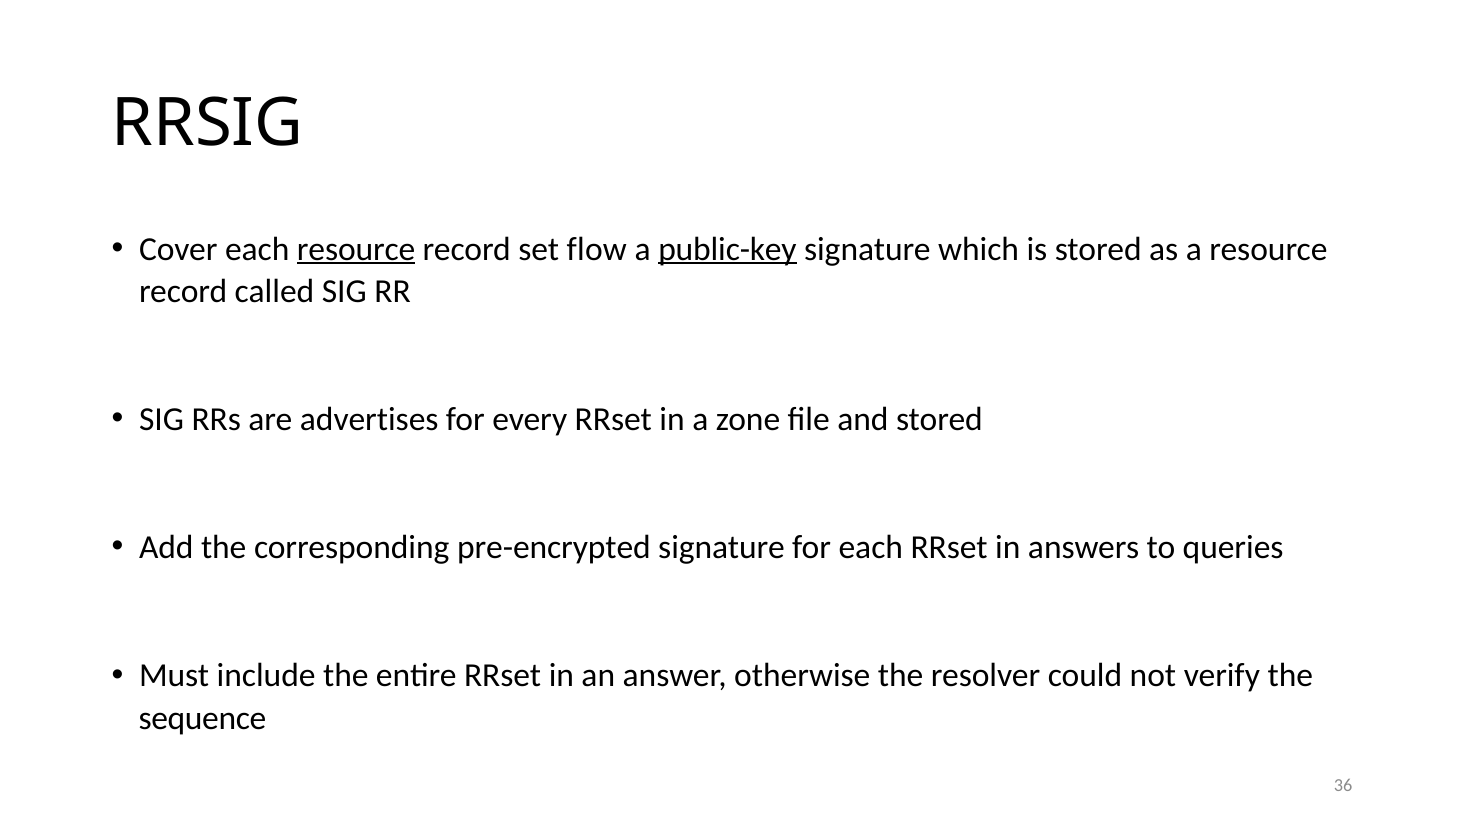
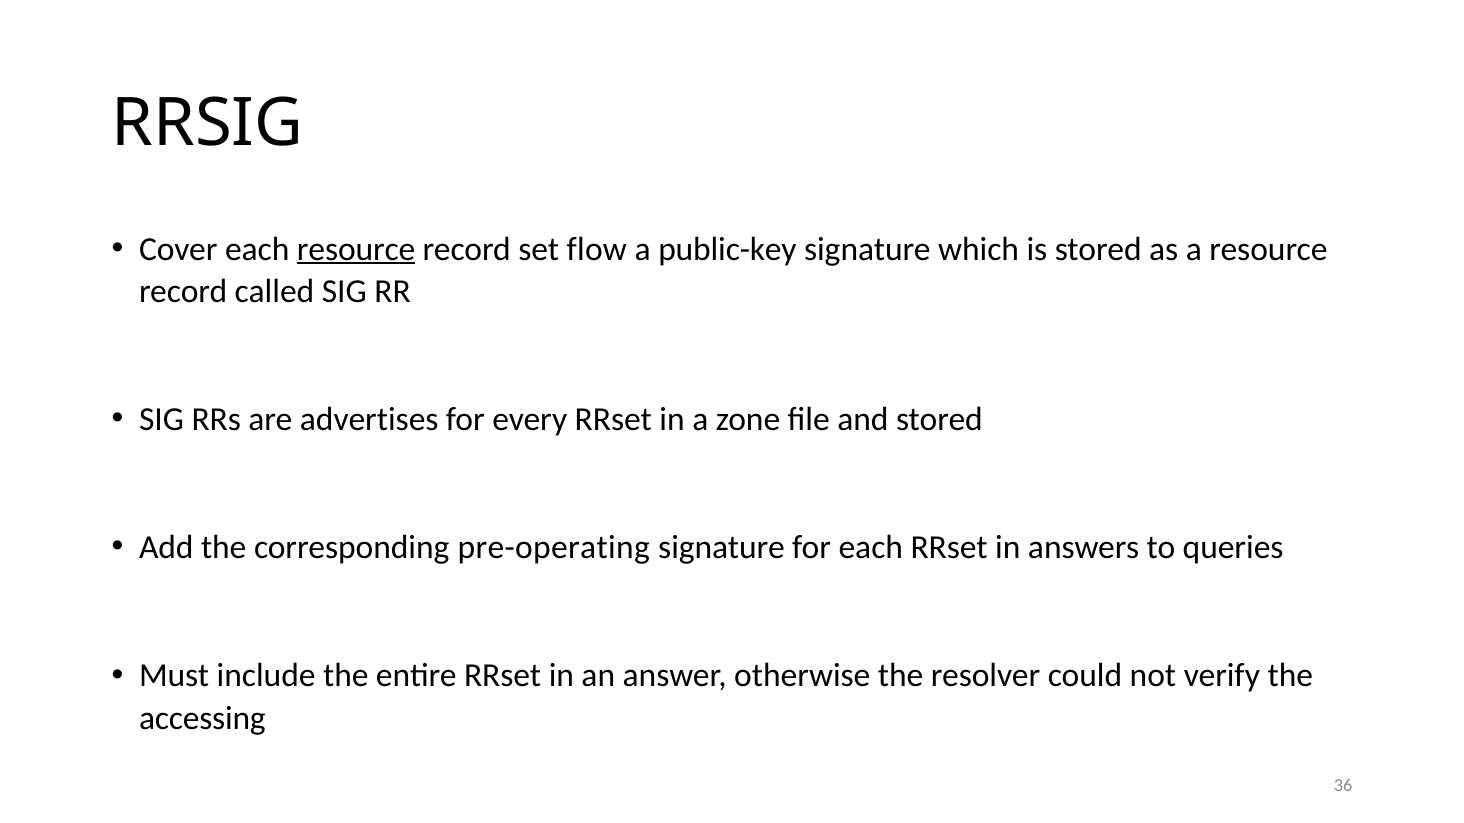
public-key underline: present -> none (727, 249)
pre-encrypted: pre-encrypted -> pre-operating (554, 548)
sequence: sequence -> accessing (202, 718)
